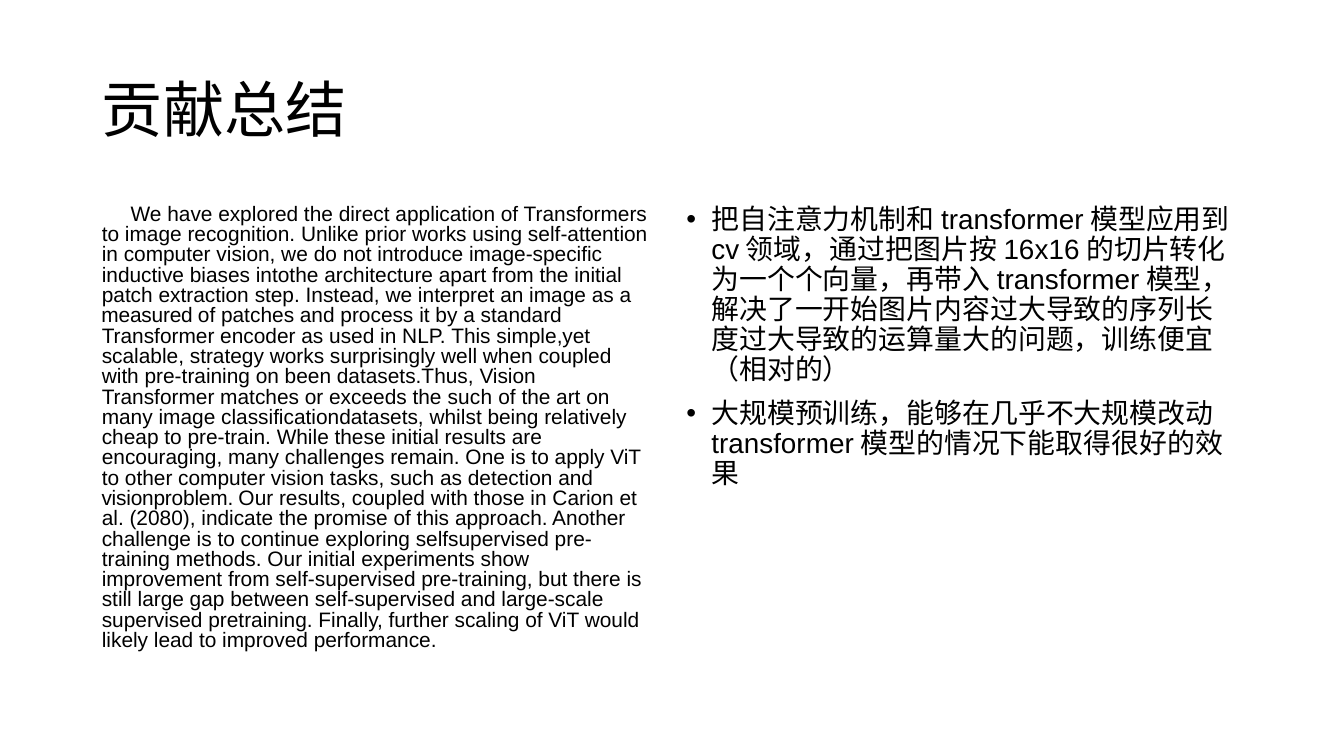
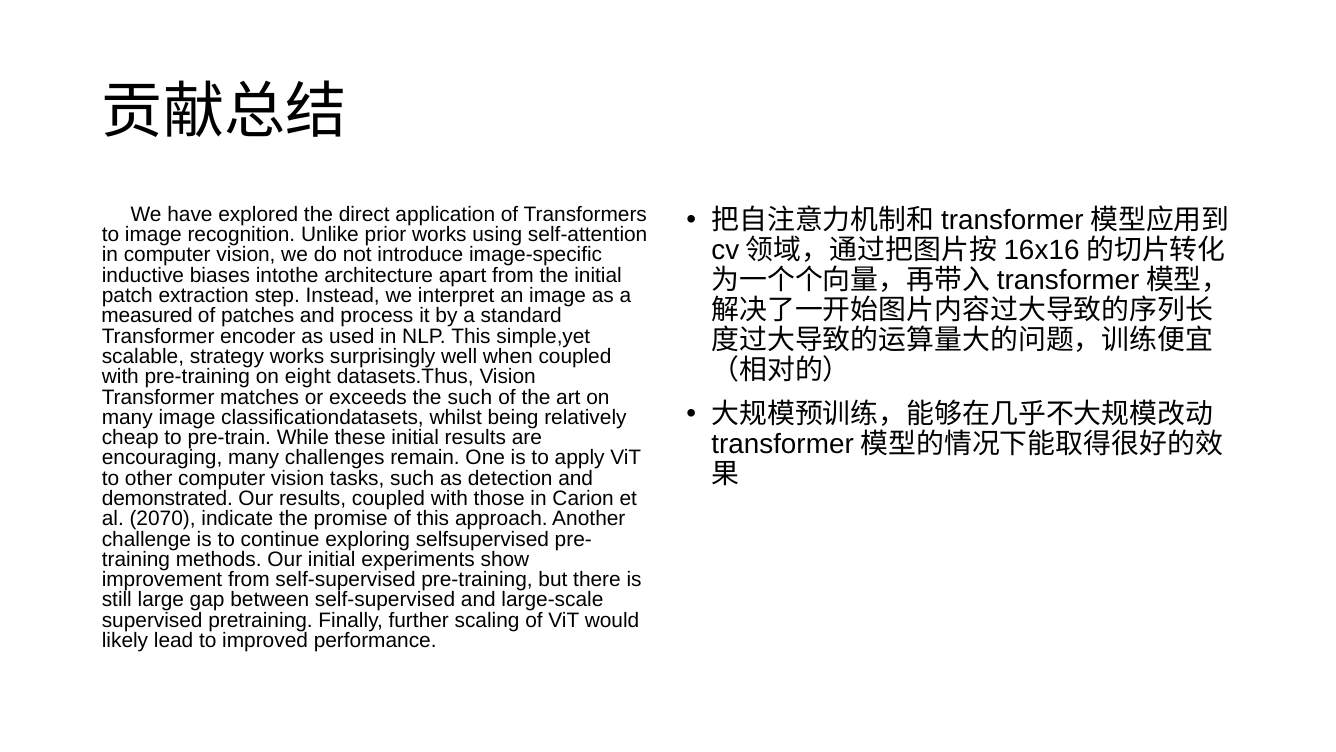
been: been -> eight (308, 377)
visionproblem: visionproblem -> demonstrated (167, 498)
2080: 2080 -> 2070 (163, 519)
